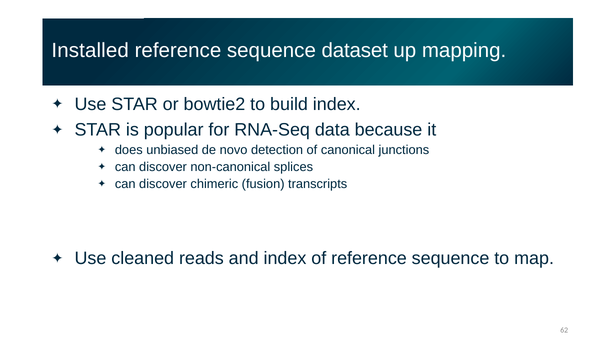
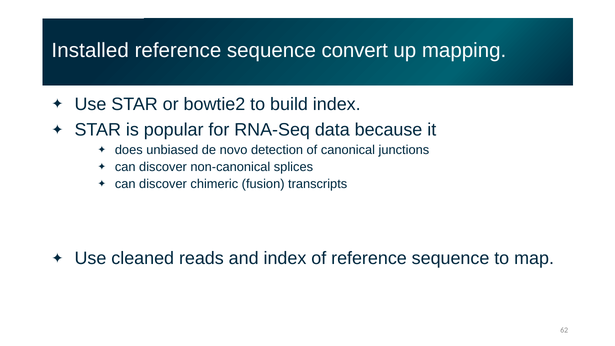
dataset: dataset -> convert (355, 51)
